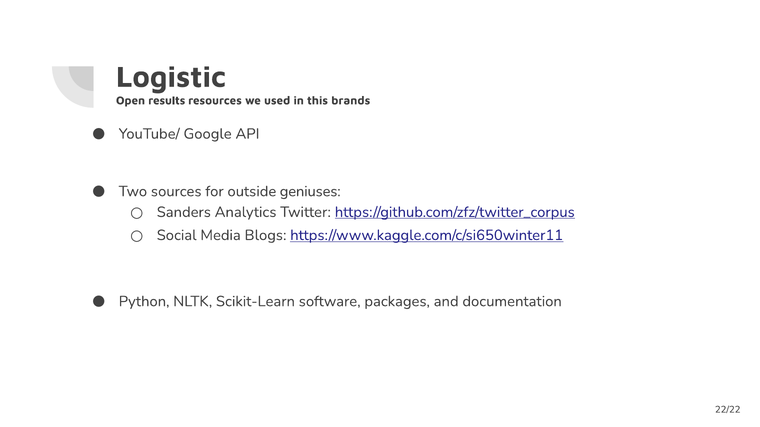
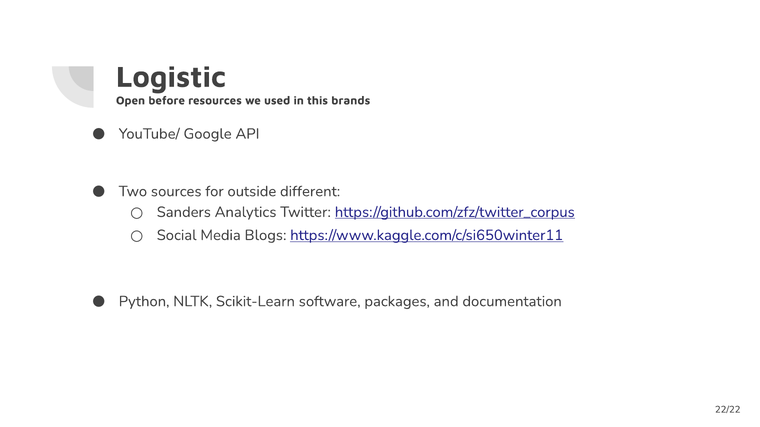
results: results -> before (167, 101)
geniuses: geniuses -> different (310, 192)
